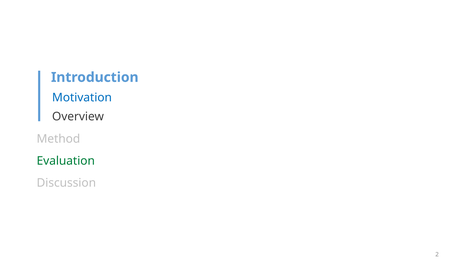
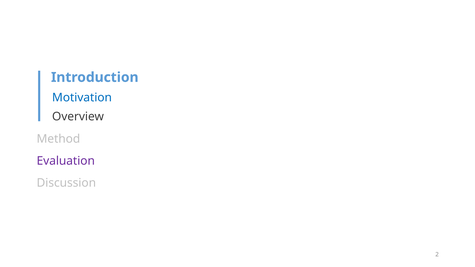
Evaluation colour: green -> purple (66, 161)
